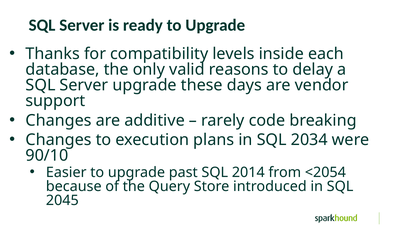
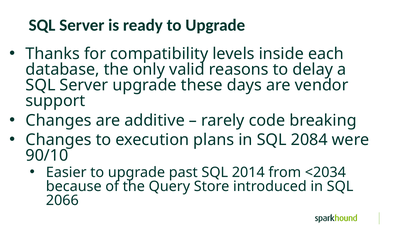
2034: 2034 -> 2084 (309, 140)
<2054: <2054 -> <2034 (325, 172)
2045: 2045 -> 2066 (62, 200)
